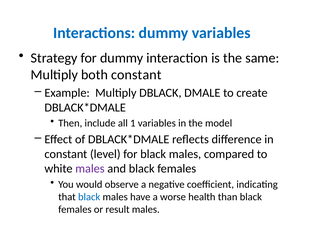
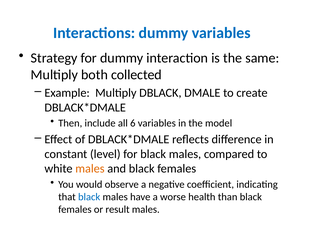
both constant: constant -> collected (136, 75)
1: 1 -> 6 (133, 123)
males colour: purple -> orange (90, 169)
